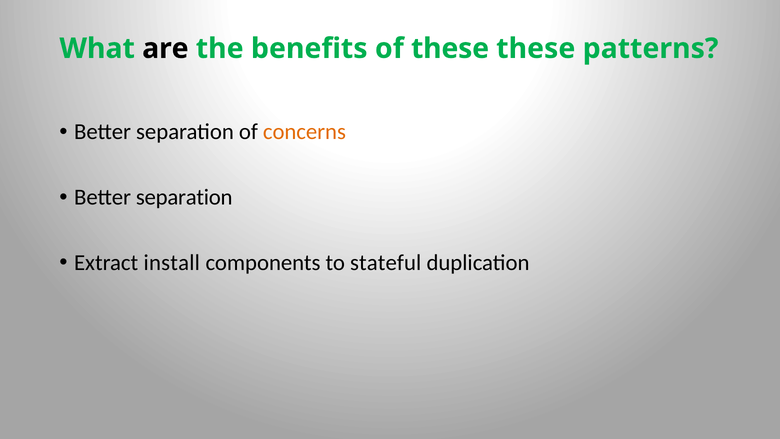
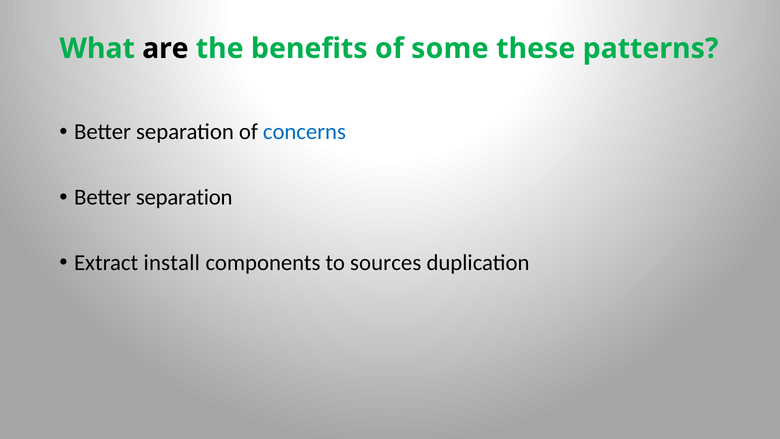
of these: these -> some (450, 48)
concerns colour: orange -> blue (304, 132)
stateful: stateful -> sources (386, 263)
